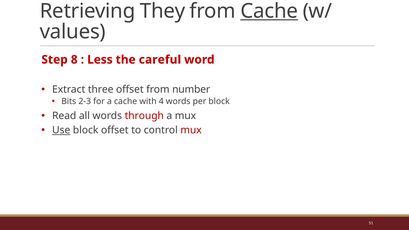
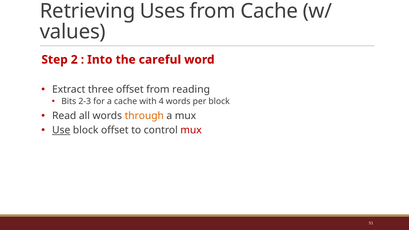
They: They -> Uses (163, 11)
Cache underline: present -> none (269, 11)
8: 8 -> 2 (74, 60)
Less: Less -> Into (100, 60)
number: number -> reading (191, 90)
through colour: red -> orange (144, 116)
